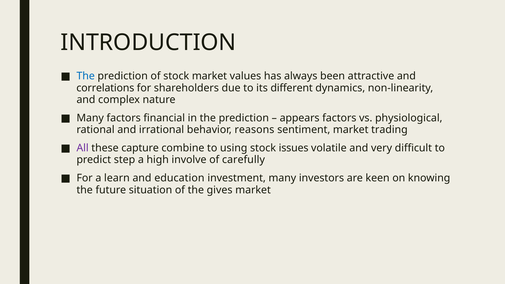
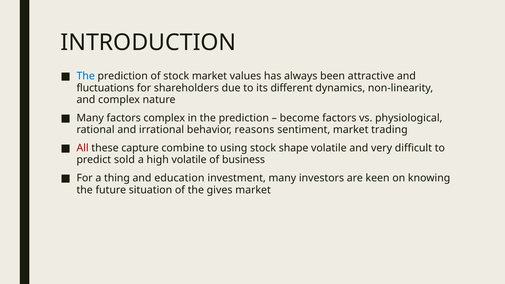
correlations: correlations -> fluctuations (105, 88)
factors financial: financial -> complex (164, 118)
appears: appears -> become (300, 118)
All colour: purple -> red (83, 148)
issues: issues -> shape (294, 148)
step: step -> sold (124, 160)
high involve: involve -> volatile (189, 160)
carefully: carefully -> business (244, 160)
learn: learn -> thing (117, 178)
